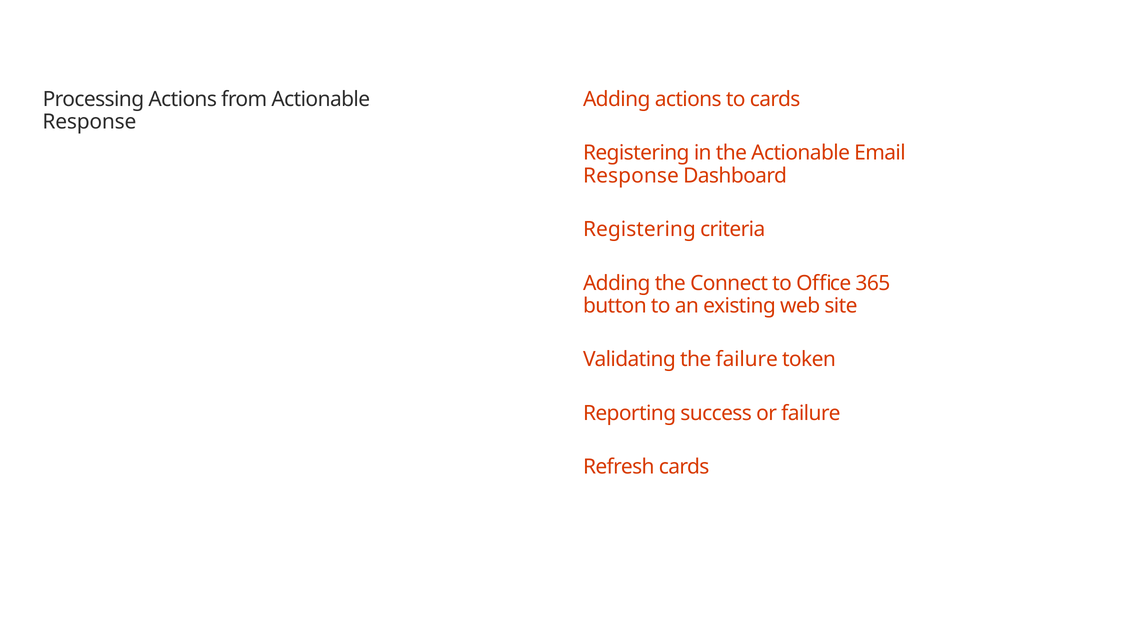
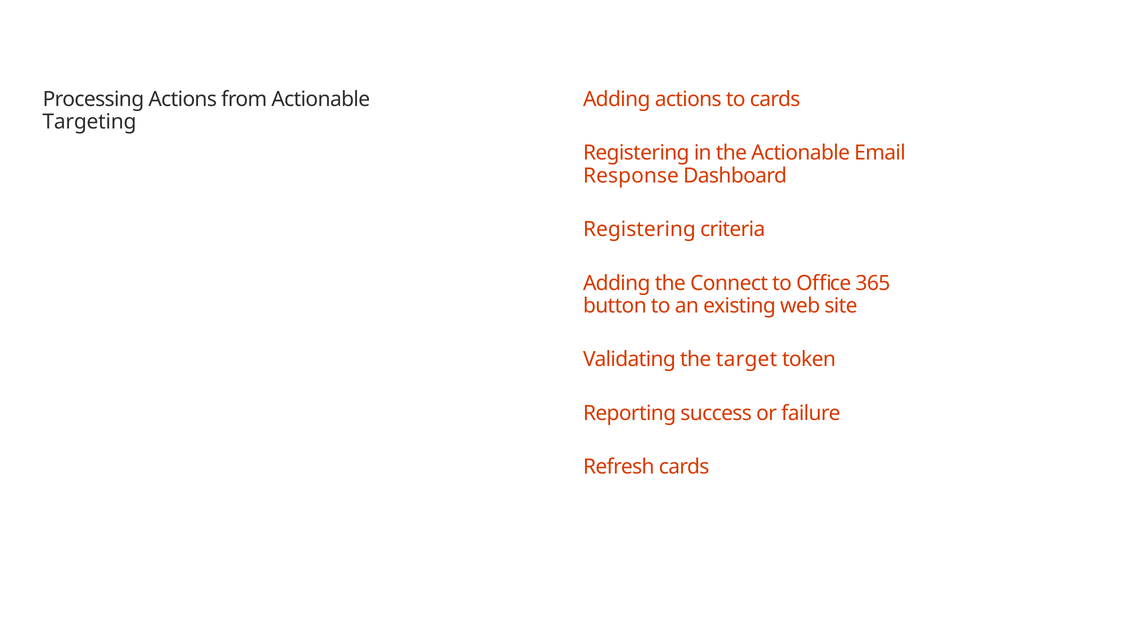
Response: Response -> Targeting (89, 122)
the failure: failure -> target (747, 359)
